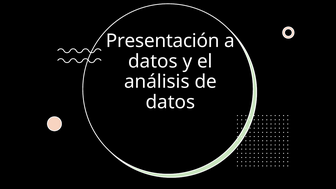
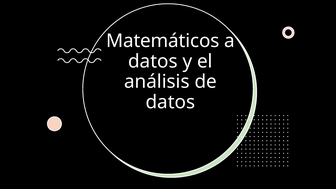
Presentación: Presentación -> Matemáticos (163, 41)
